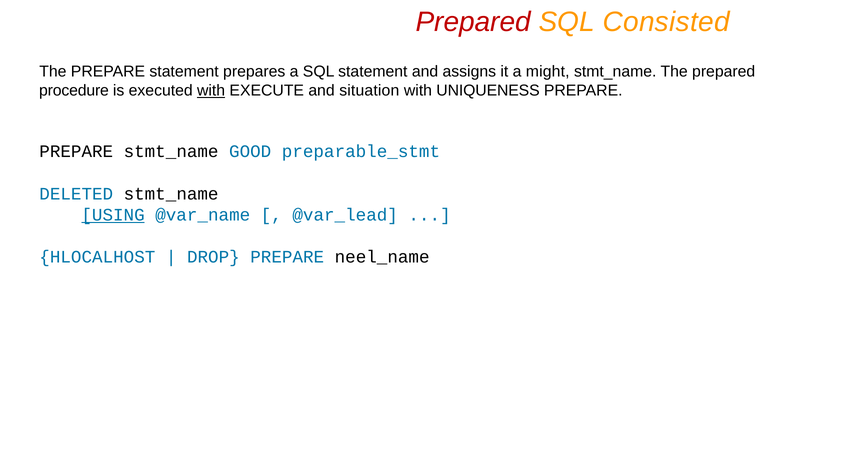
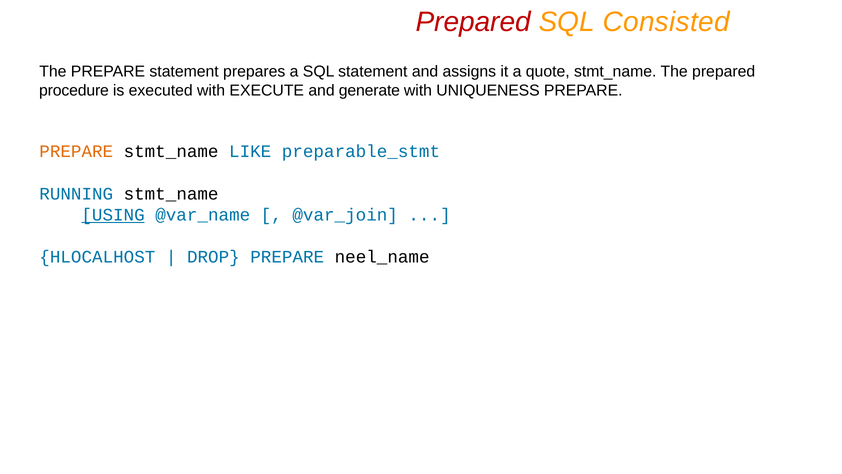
might: might -> quote (548, 72)
with underline: present -> none (211, 90)
situation: situation -> generate (369, 90)
PREPARE colour: black -> orange (76, 152)
GOOD: GOOD -> LIKE (250, 152)
DELETED: DELETED -> RUNNING (76, 194)
@var_lead: @var_lead -> @var_join (345, 215)
